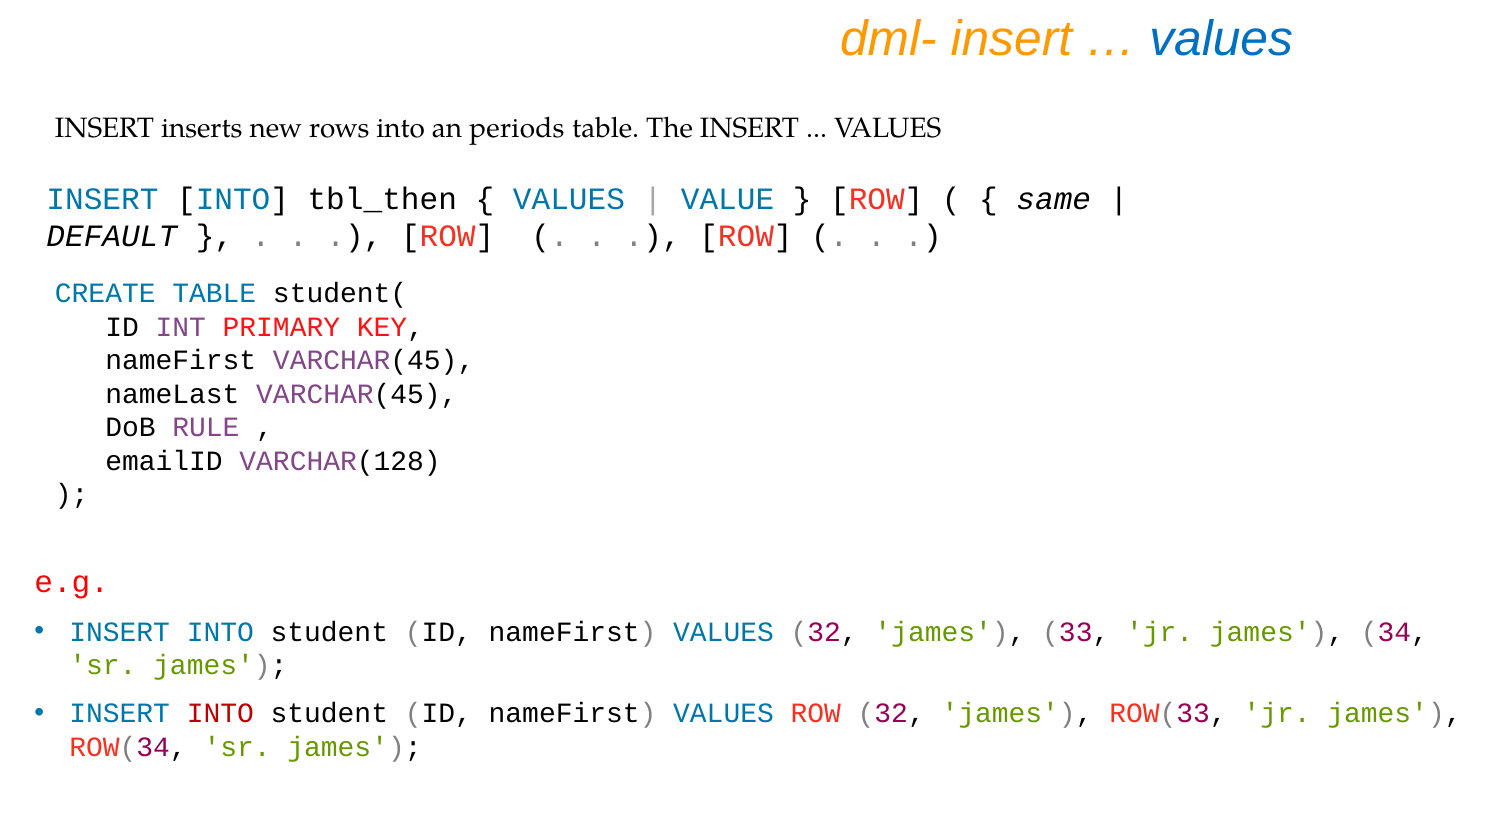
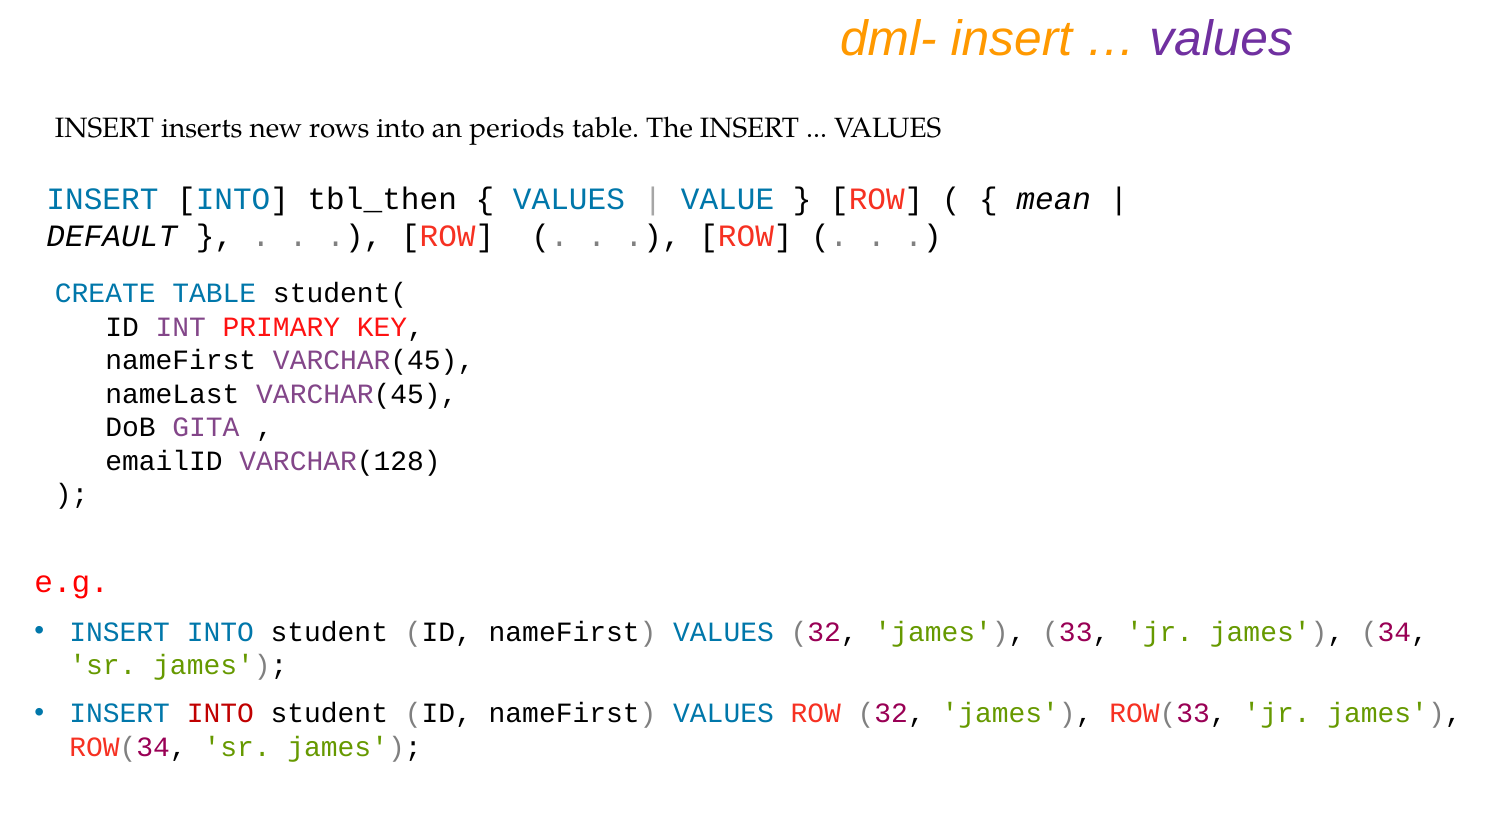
values colour: blue -> purple (1221, 39)
same: same -> mean (1054, 199)
RULE: RULE -> GITA (206, 428)
